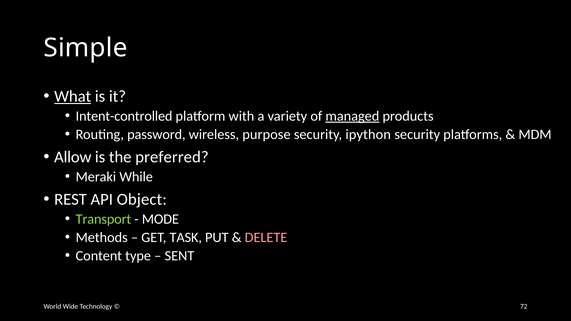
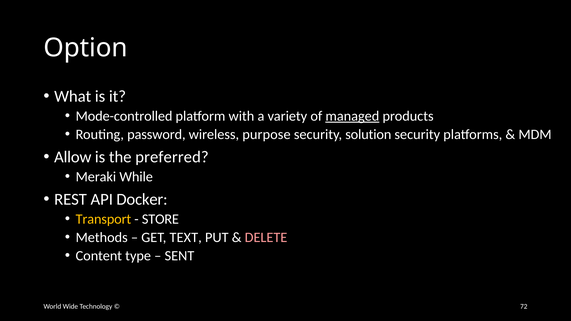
Simple: Simple -> Option (86, 48)
What underline: present -> none (73, 97)
Intent-controlled: Intent-controlled -> Mode-controlled (124, 116)
ipython: ipython -> solution (368, 135)
Object: Object -> Docker (142, 199)
Transport colour: light green -> yellow (103, 219)
MODE: MODE -> STORE (160, 219)
TASK: TASK -> TEXT (186, 238)
